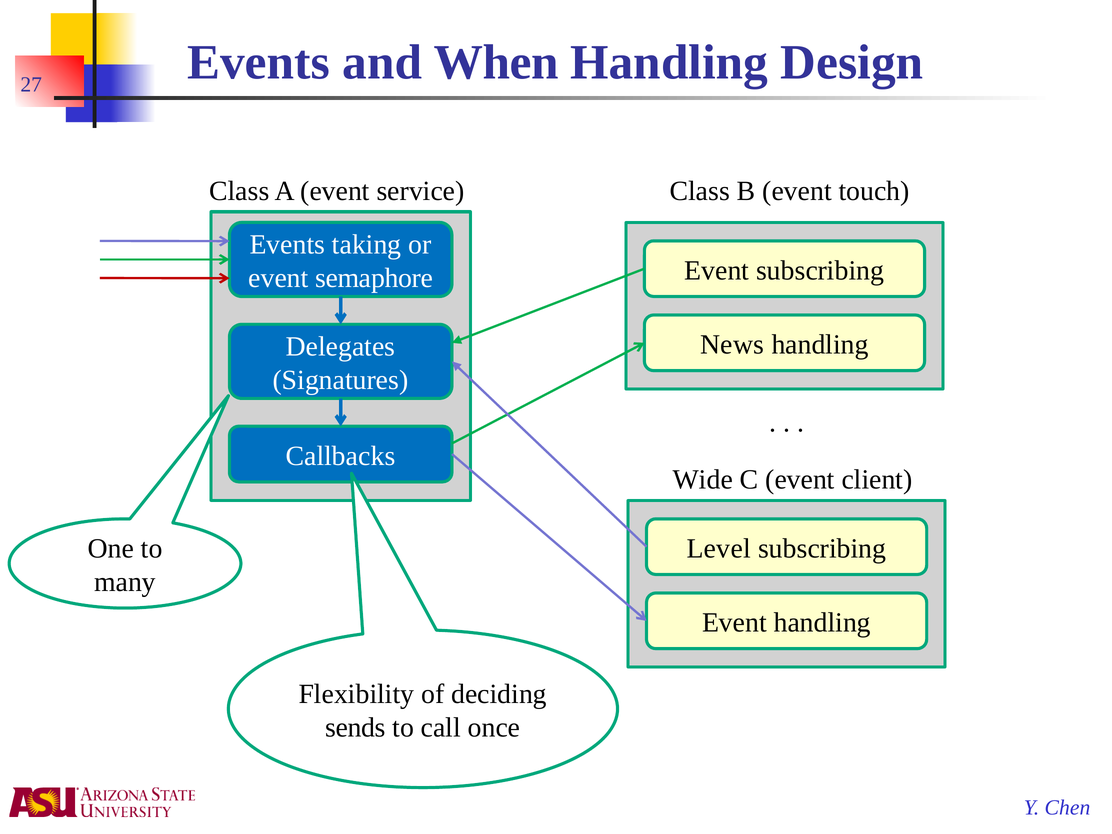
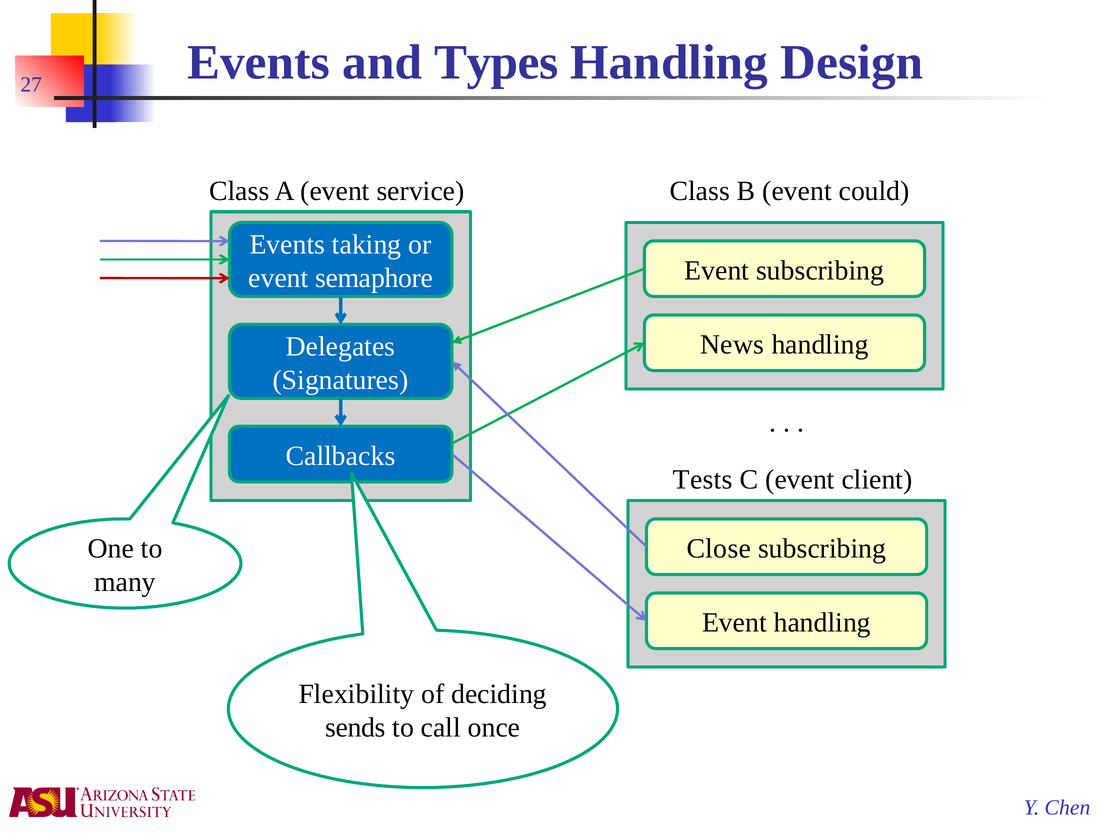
When: When -> Types (496, 63)
touch: touch -> could (874, 191)
Wide: Wide -> Tests (703, 480)
Level: Level -> Close (719, 549)
